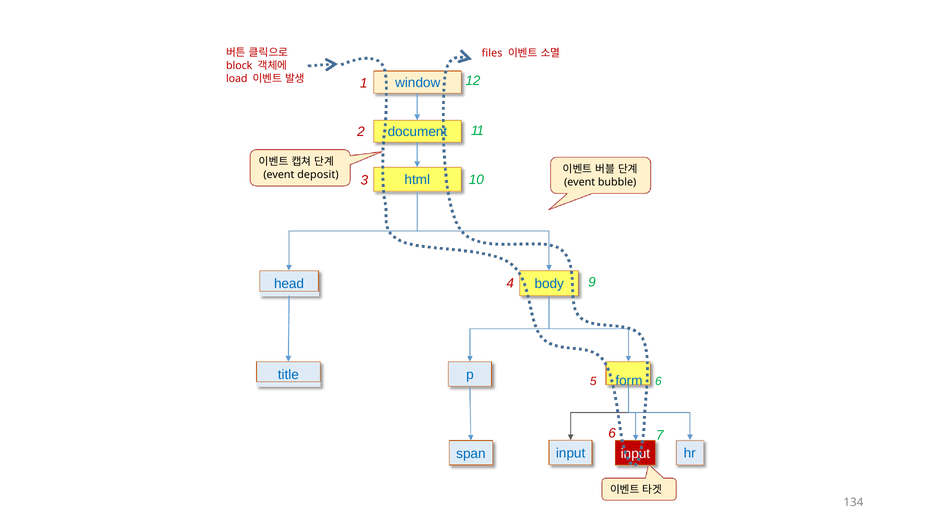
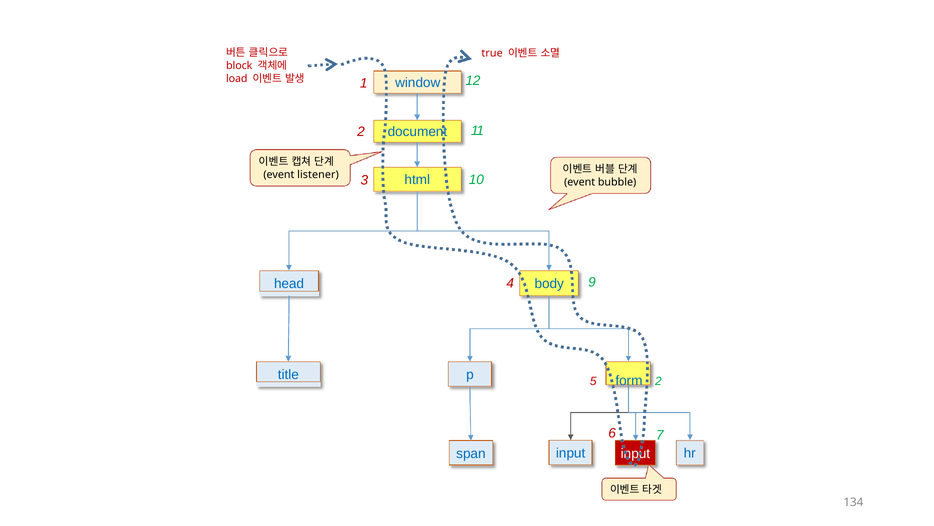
files: files -> true (492, 53)
deposit: deposit -> listener (318, 175)
form 6: 6 -> 2 (658, 381)
